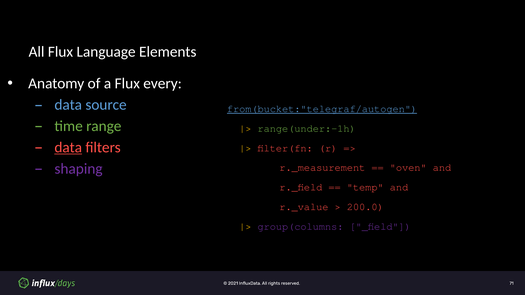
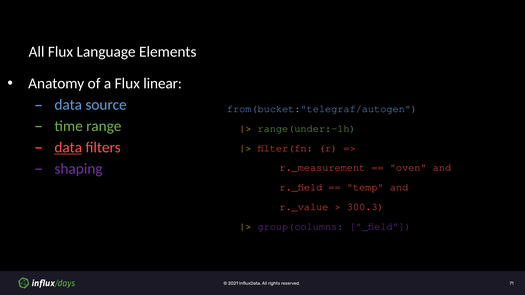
every: every -> linear (163, 84)
from(bucket:"telegraf/autogen underline: present -> none (322, 109)
200.0: 200.0 -> 300.3 (365, 207)
